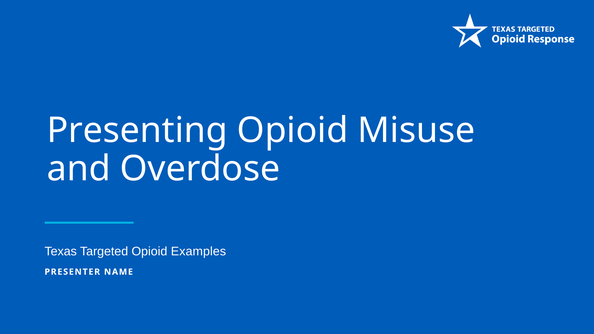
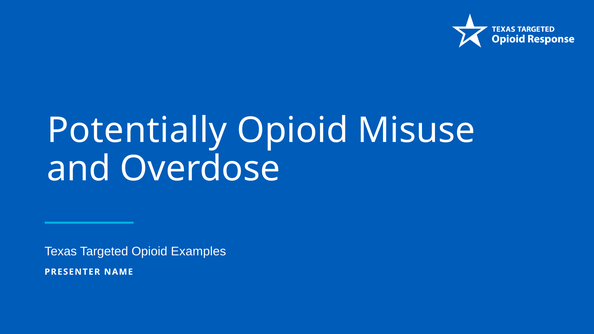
Presenting: Presenting -> Potentially (137, 130)
